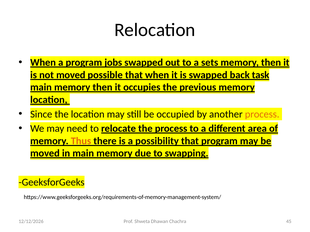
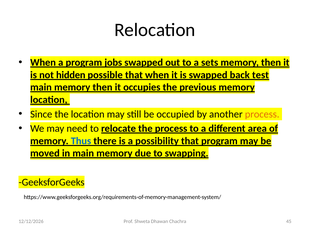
not moved: moved -> hidden (71, 75)
task: task -> test (260, 75)
Thus colour: orange -> blue (81, 141)
